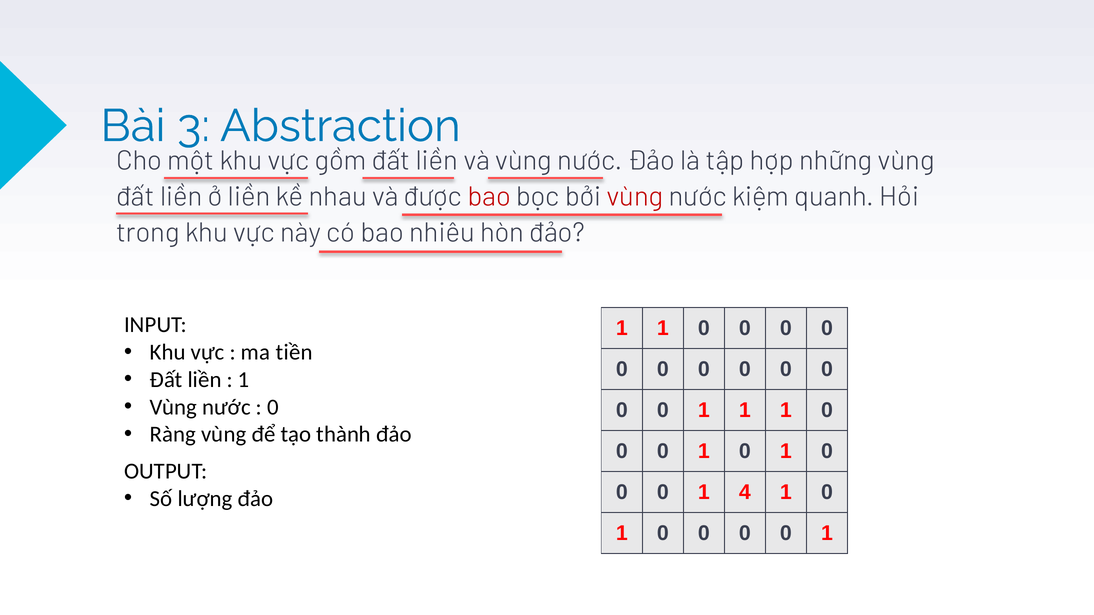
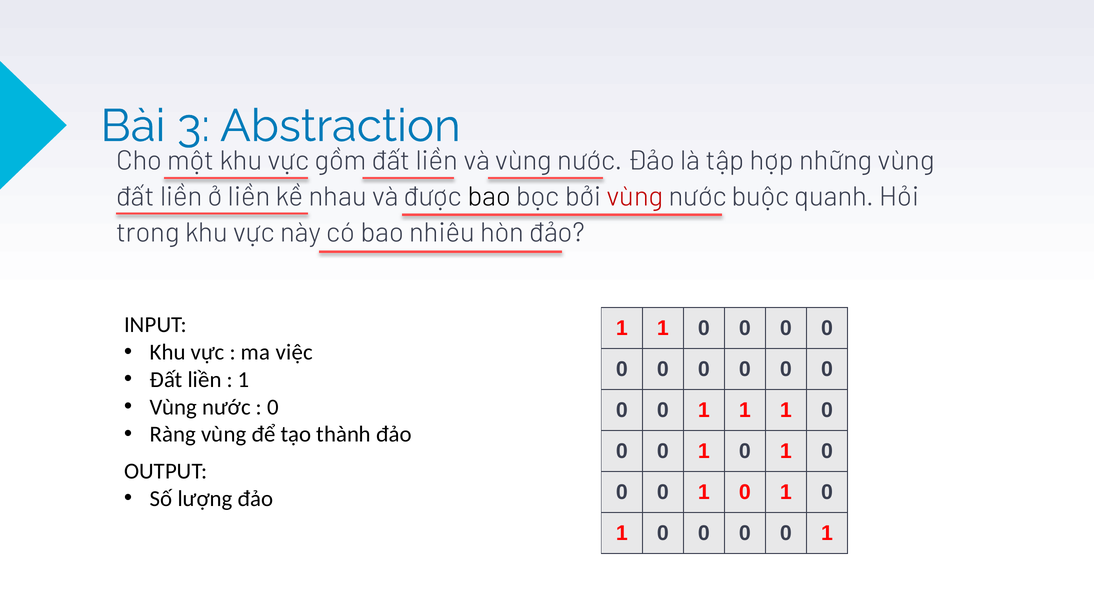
bao colour: red -> black (489, 197)
kiệm: kiệm -> buộc (761, 197)
tiền: tiền -> việc (294, 353)
4: 4 -> 0 (745, 493)
